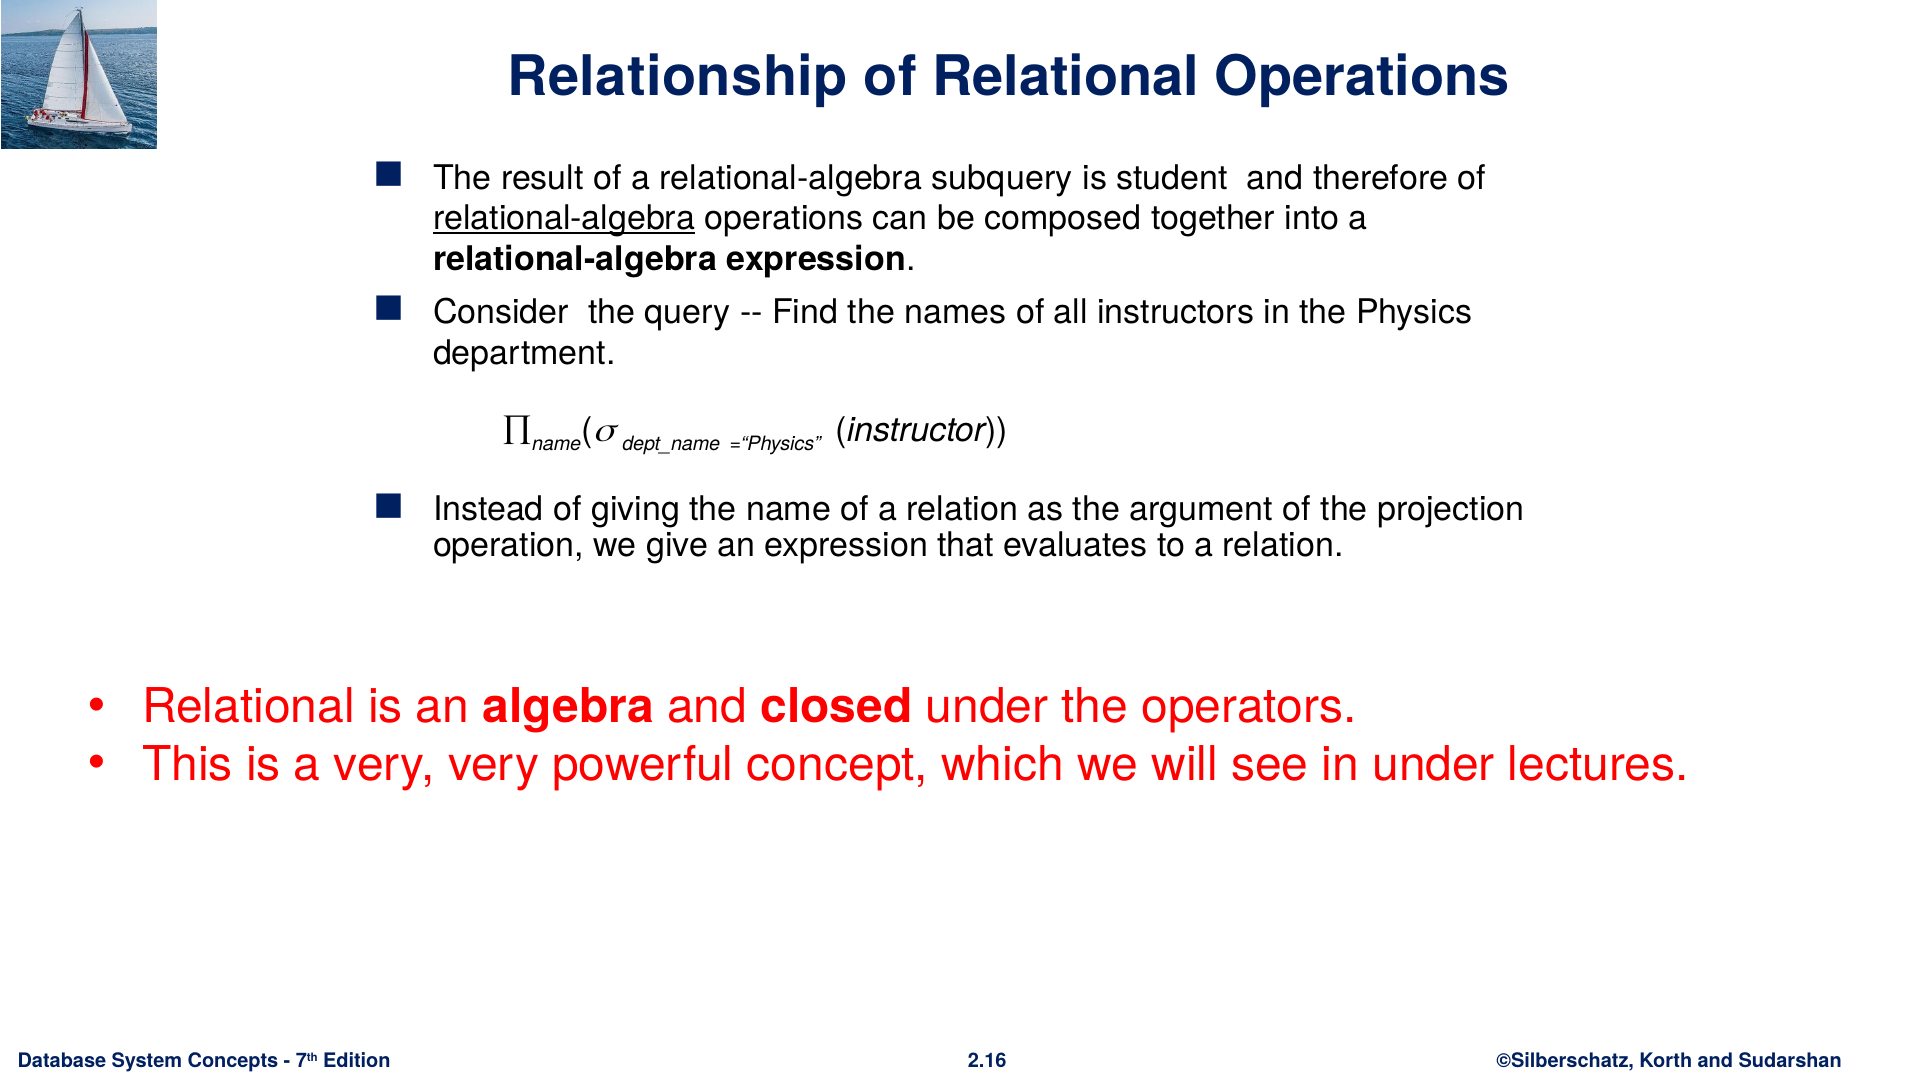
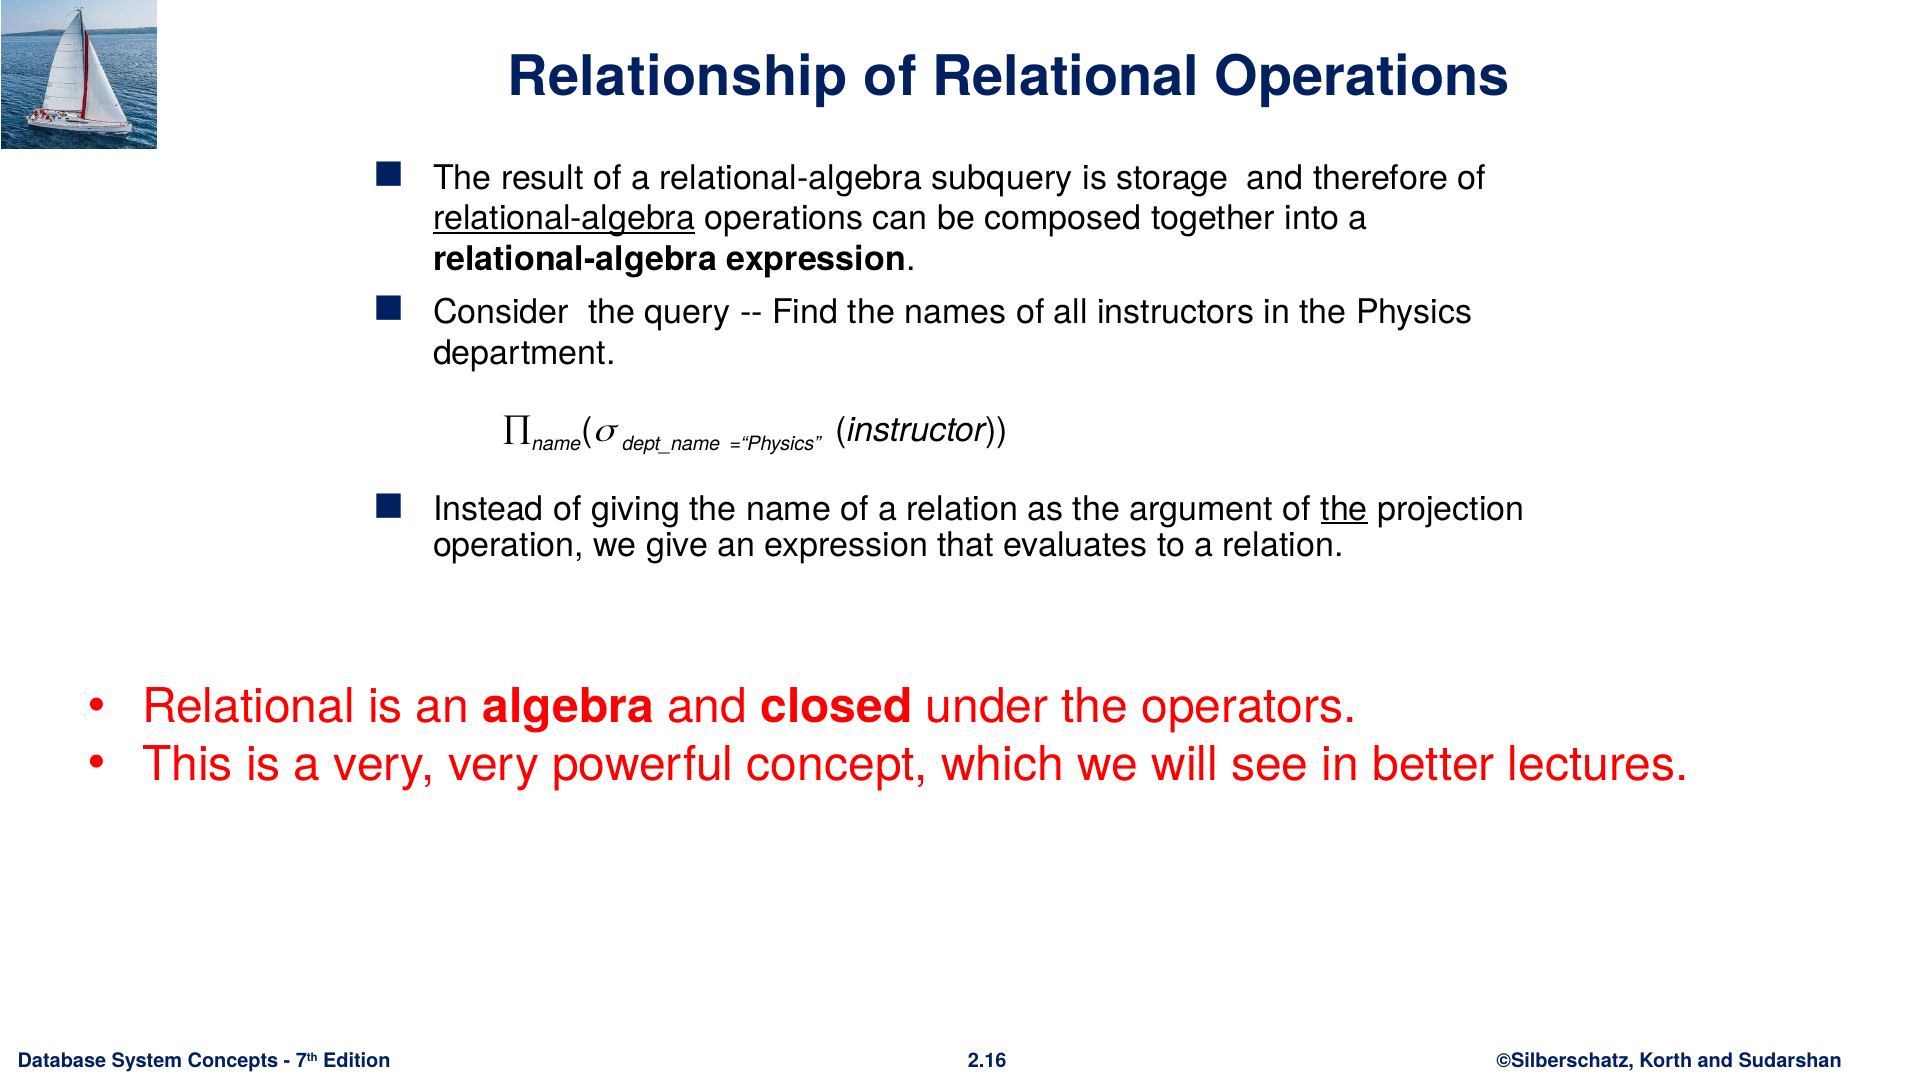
student: student -> storage (1172, 178)
the underline: none -> present (1344, 509)
in under: under -> better (1434, 765)
